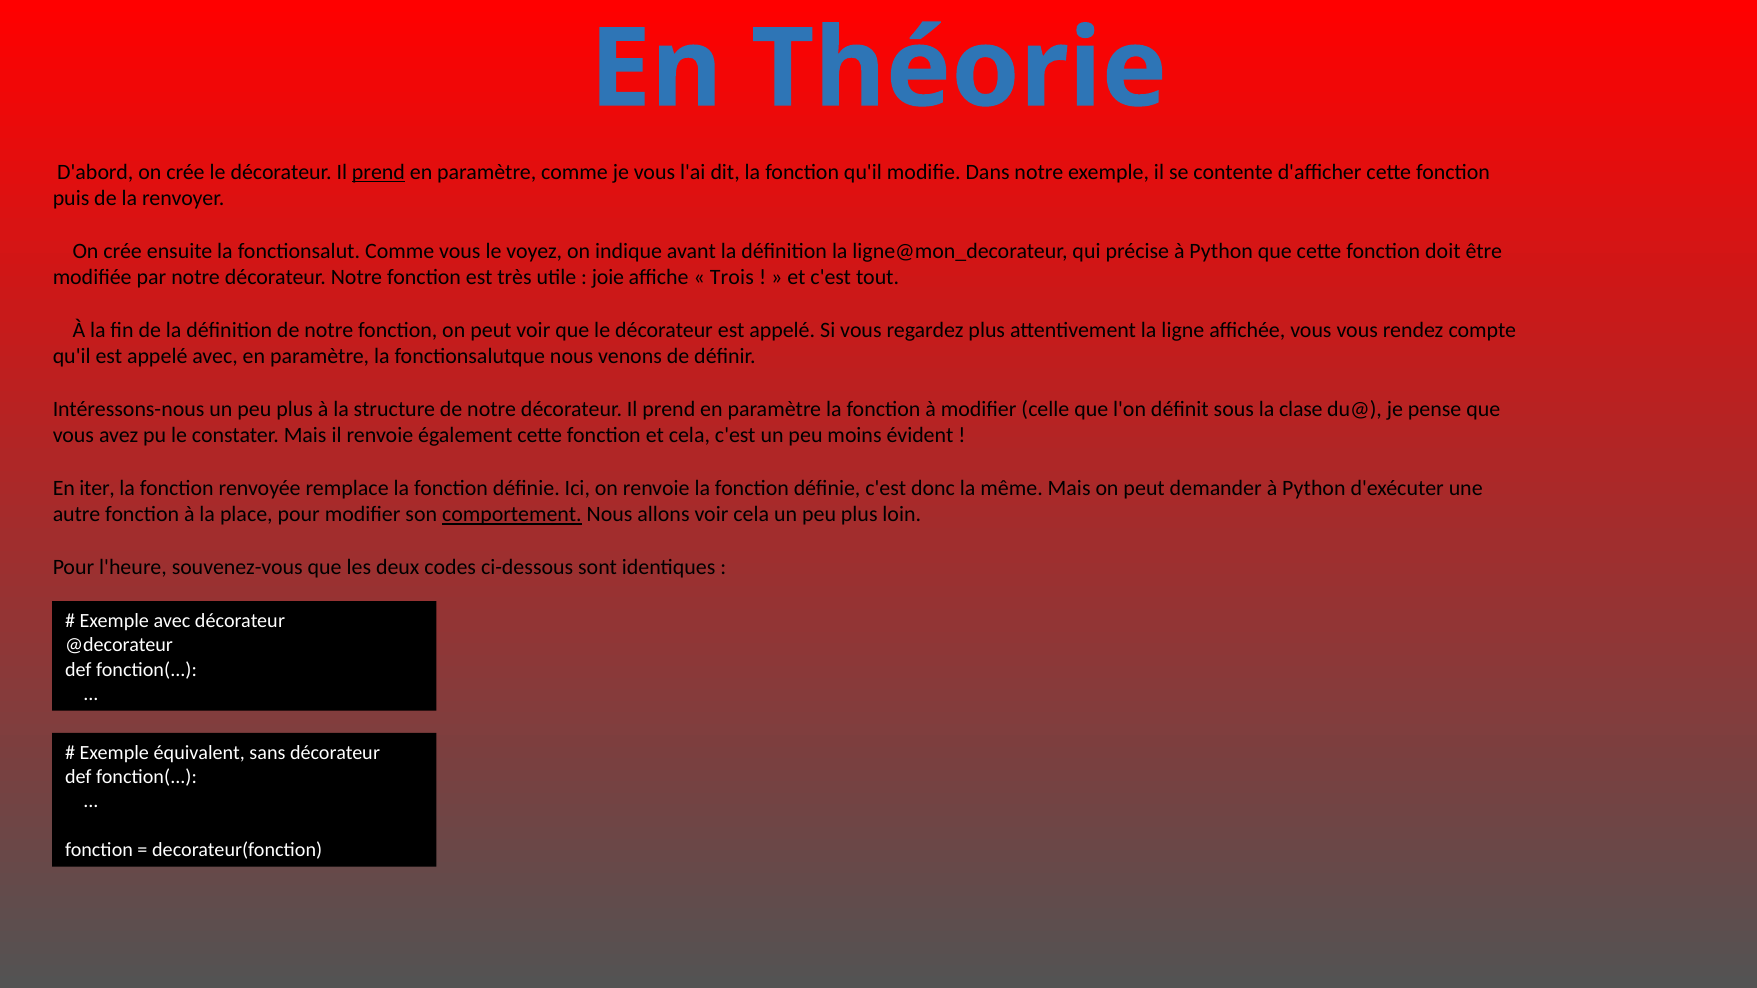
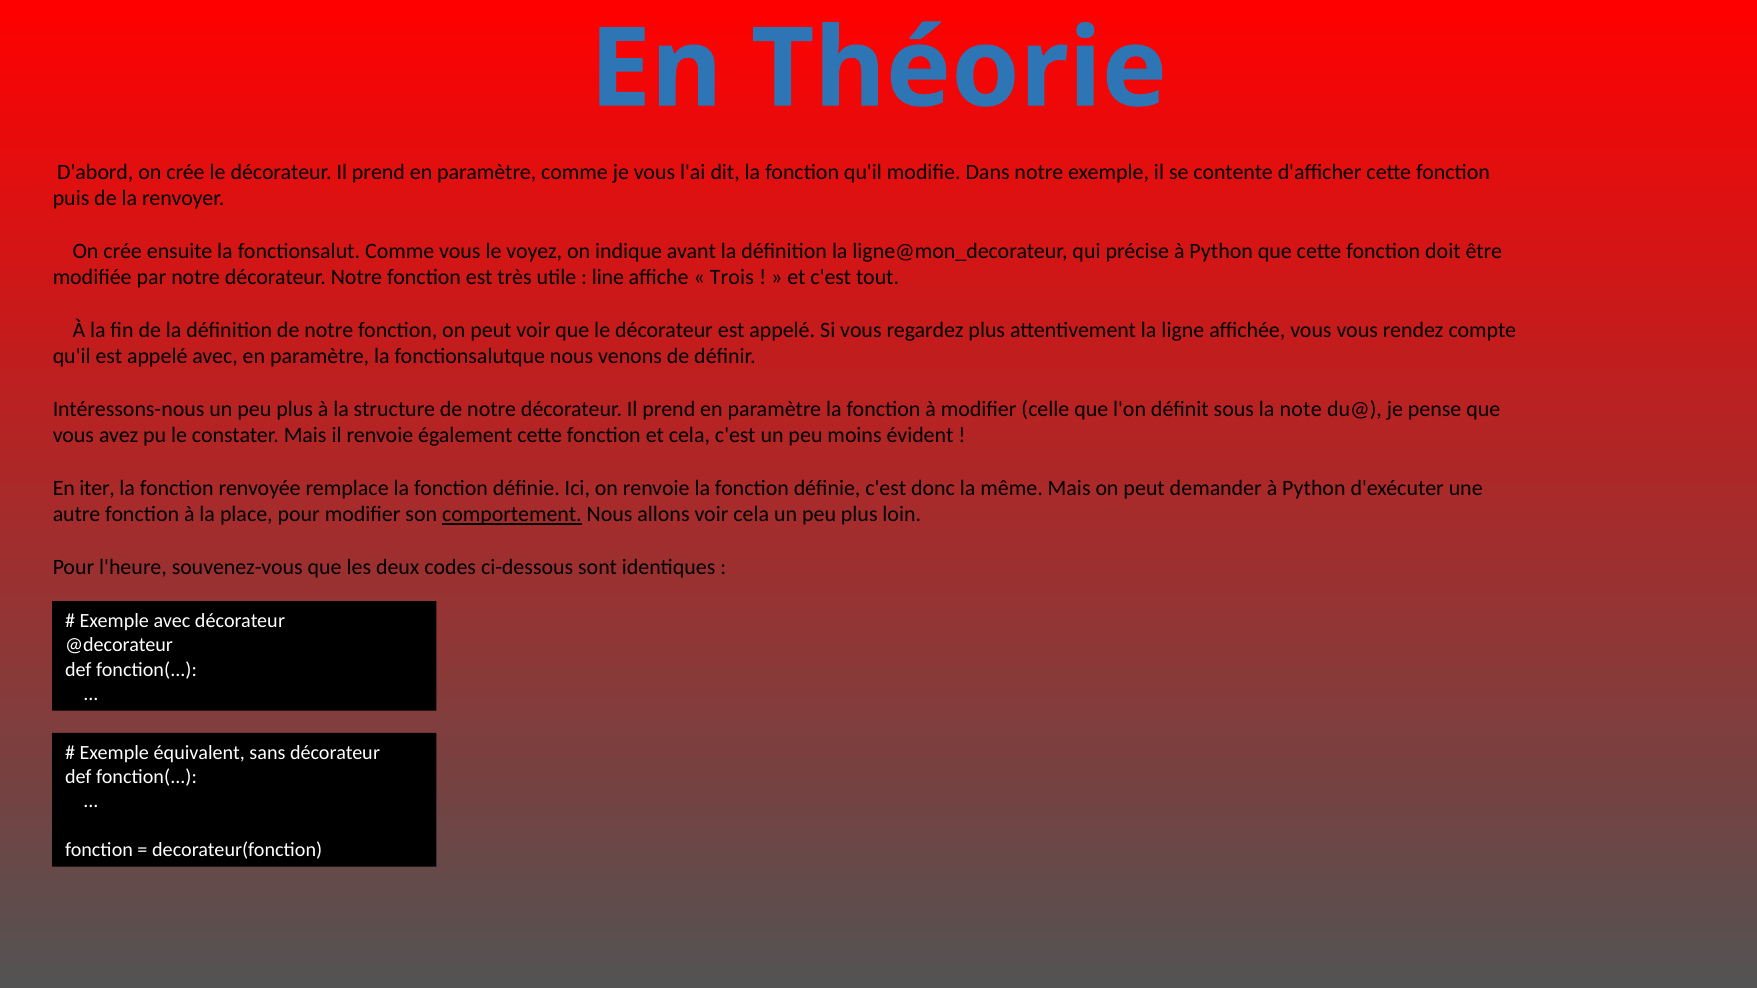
prend underline: present -> none (378, 172)
joie: joie -> line (608, 278)
clase: clase -> note (1301, 409)
